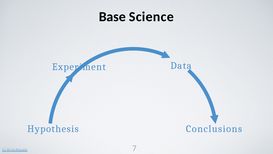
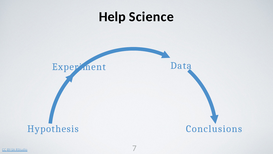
Base: Base -> Help (112, 17)
